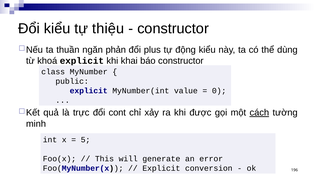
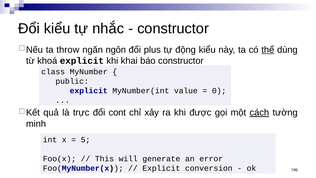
thiệu: thiệu -> nhắc (108, 29)
thuần: thuần -> throw (68, 50)
phản: phản -> ngôn (116, 50)
thể underline: none -> present (268, 50)
